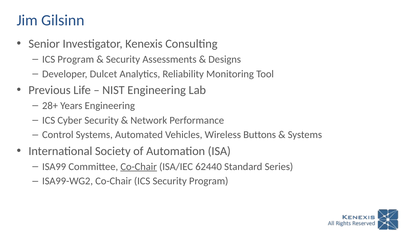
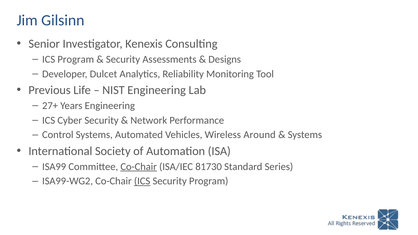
28+: 28+ -> 27+ (50, 106)
Buttons: Buttons -> Around (260, 135)
62440: 62440 -> 81730 (209, 167)
ICS underline: none -> present (142, 181)
